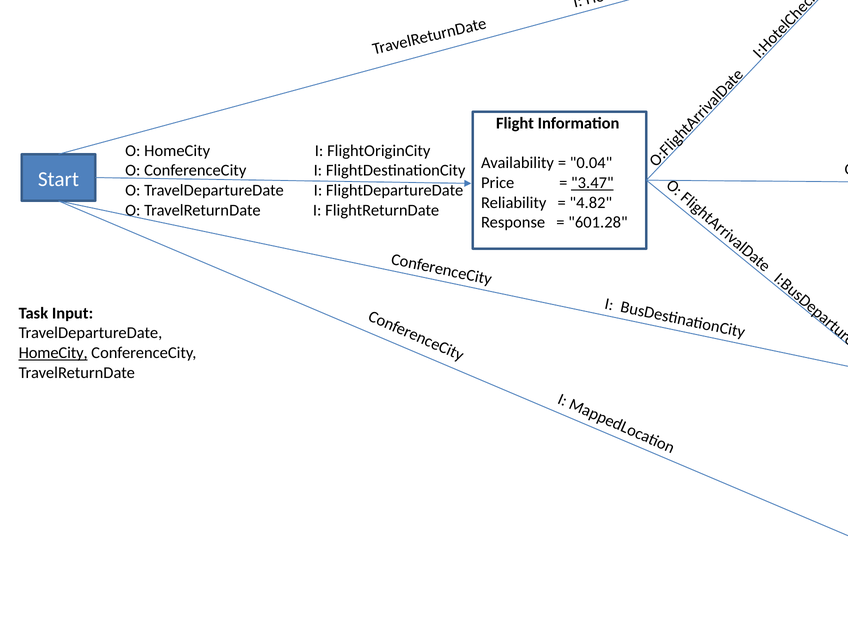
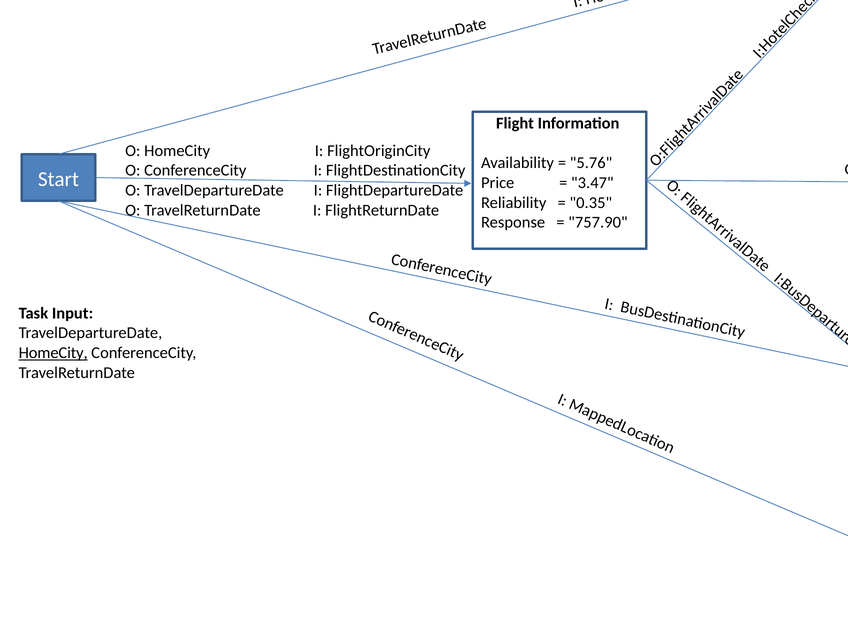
0.04: 0.04 -> 5.76 (591, 163)
3.47 underline: present -> none (592, 183)
4.82: 4.82 -> 0.35 (591, 203)
601.28: 601.28 -> 757.90 (598, 222)
